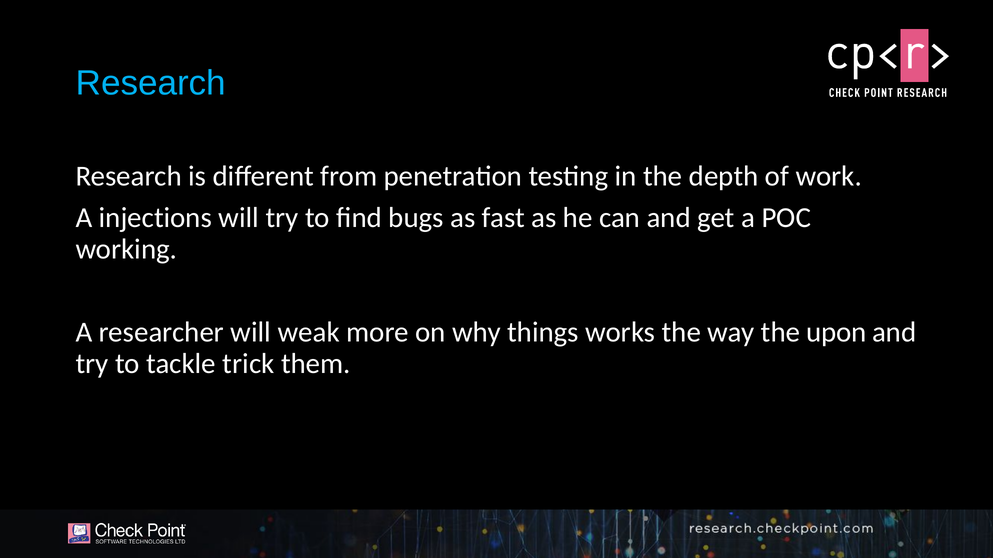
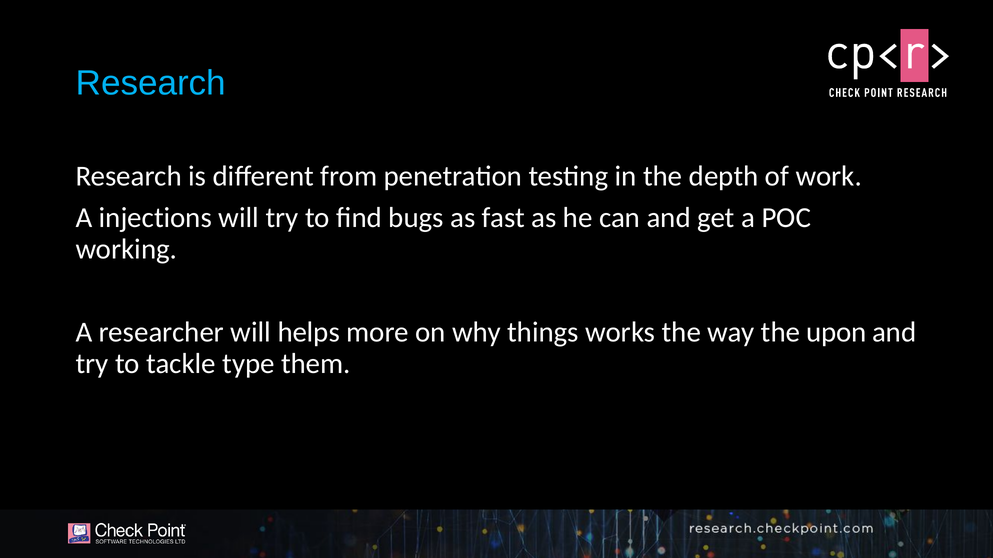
weak: weak -> helps (309, 333)
trick: trick -> type (249, 364)
